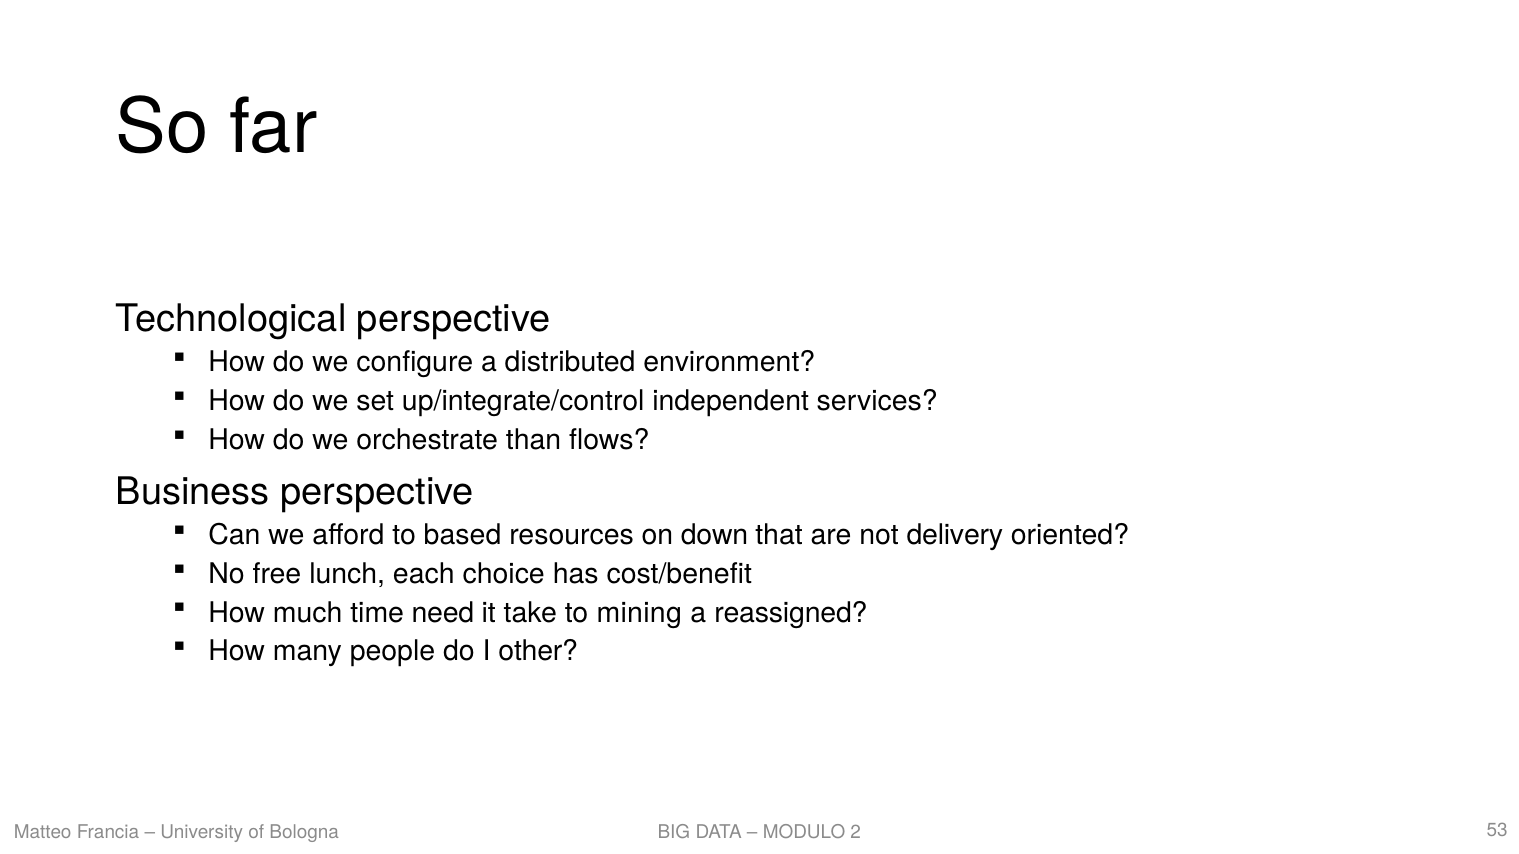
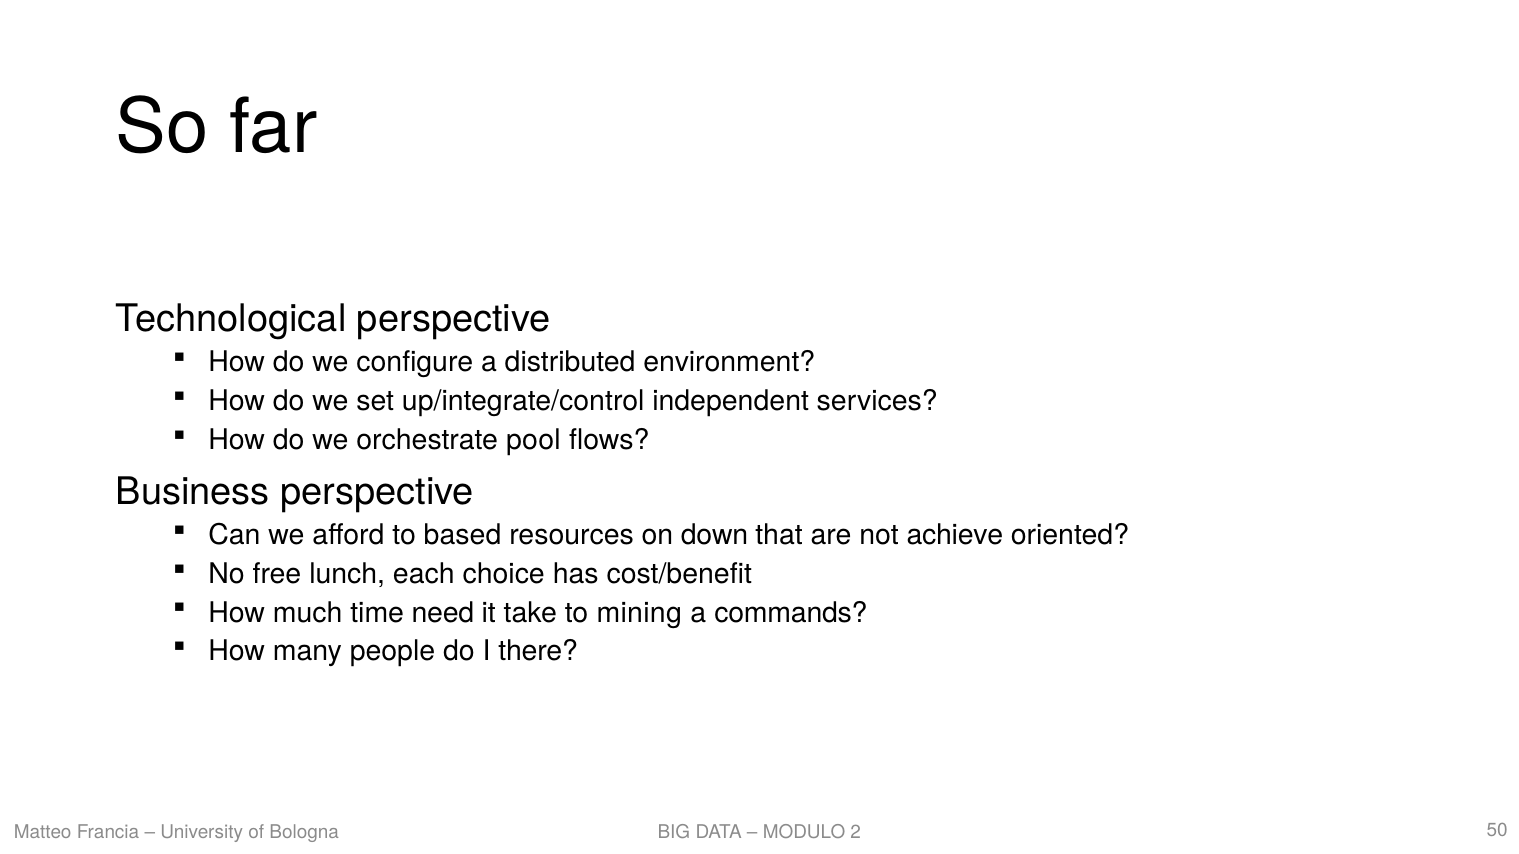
than: than -> pool (533, 440)
delivery: delivery -> achieve (955, 536)
reassigned: reassigned -> commands (791, 613)
other: other -> there (538, 652)
53: 53 -> 50 (1497, 831)
